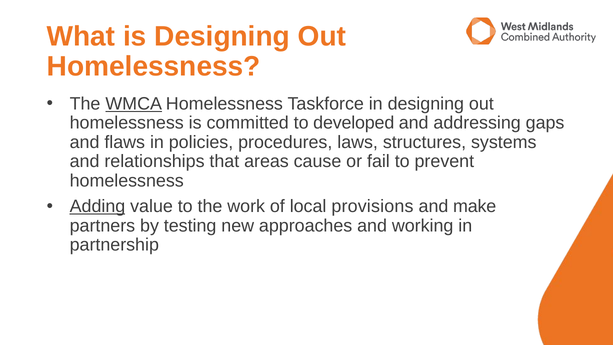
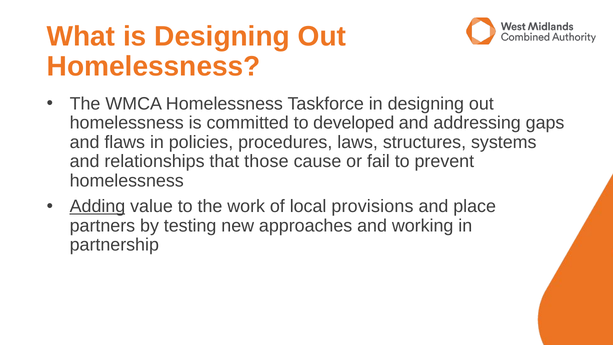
WMCA underline: present -> none (134, 104)
areas: areas -> those (266, 161)
make: make -> place (475, 206)
